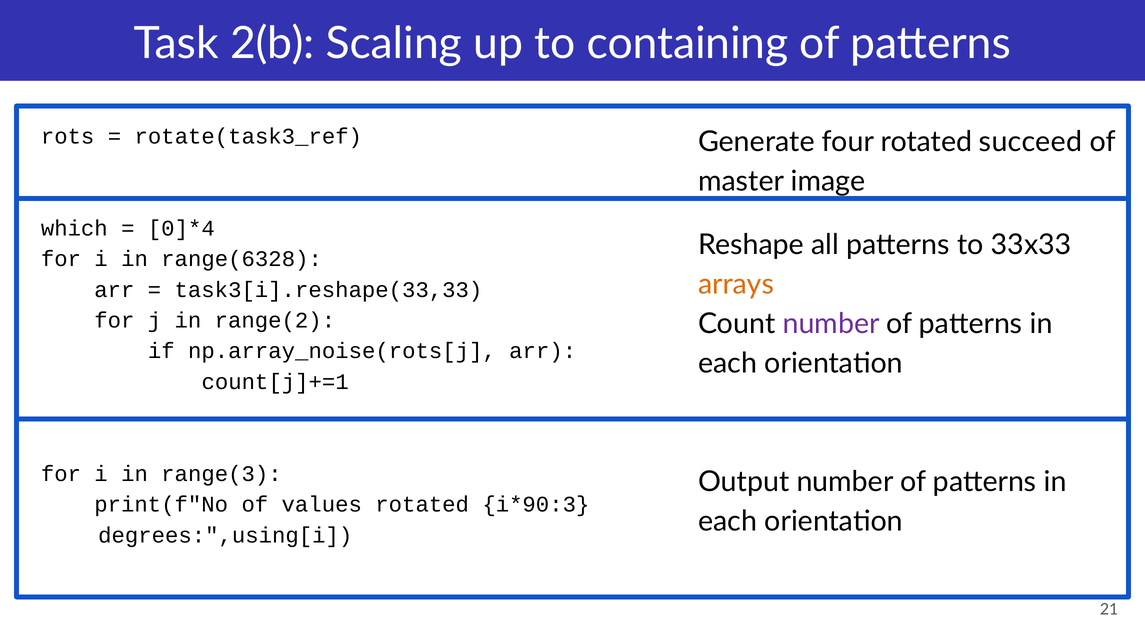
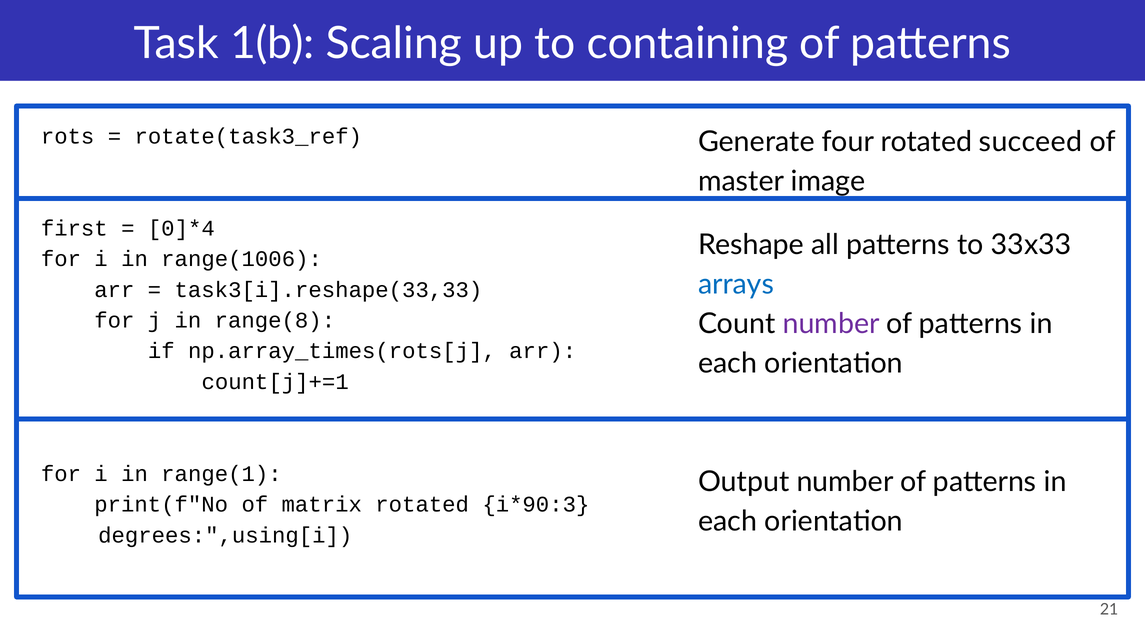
2(b: 2(b -> 1(b (272, 43)
which: which -> first (74, 228)
range(6328: range(6328 -> range(1006 (242, 259)
arrays colour: orange -> blue (736, 284)
range(2: range(2 -> range(8 (275, 320)
np.array_noise(rots[j: np.array_noise(rots[j -> np.array_times(rots[j (342, 351)
range(3: range(3 -> range(1 (221, 474)
values: values -> matrix (322, 505)
